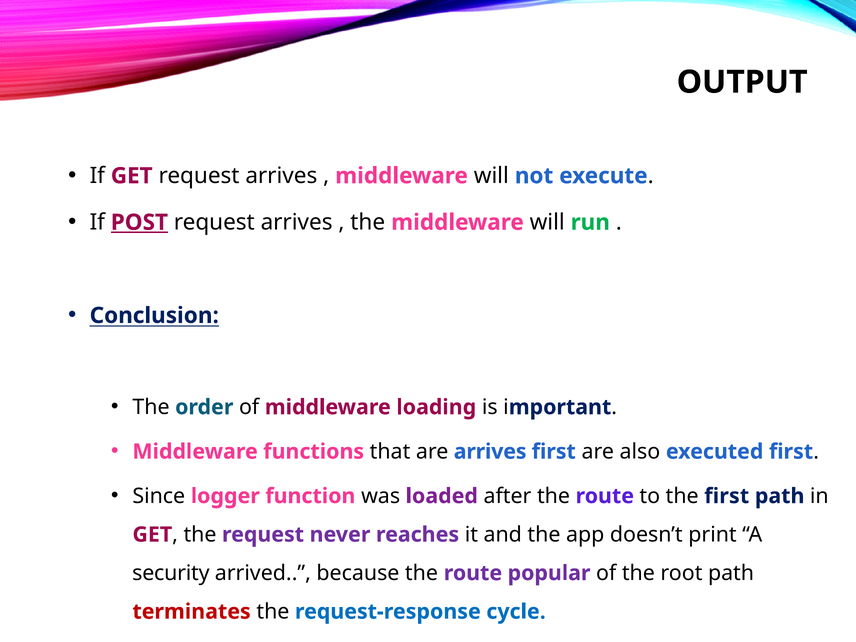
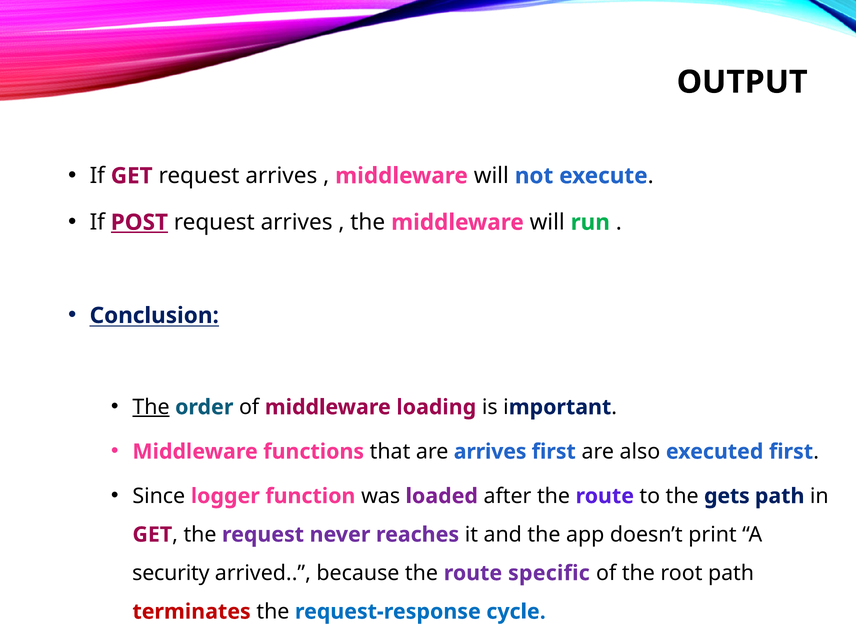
The underline: none -> present (151, 407)
the first: first -> gets (727, 496)
popular: popular -> specific (549, 573)
